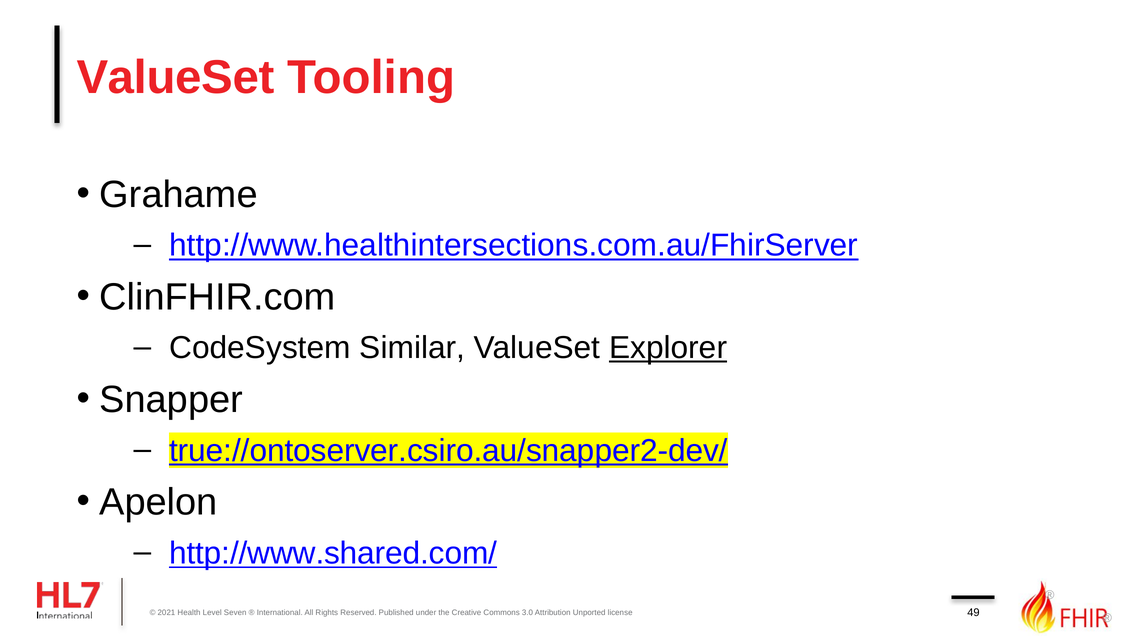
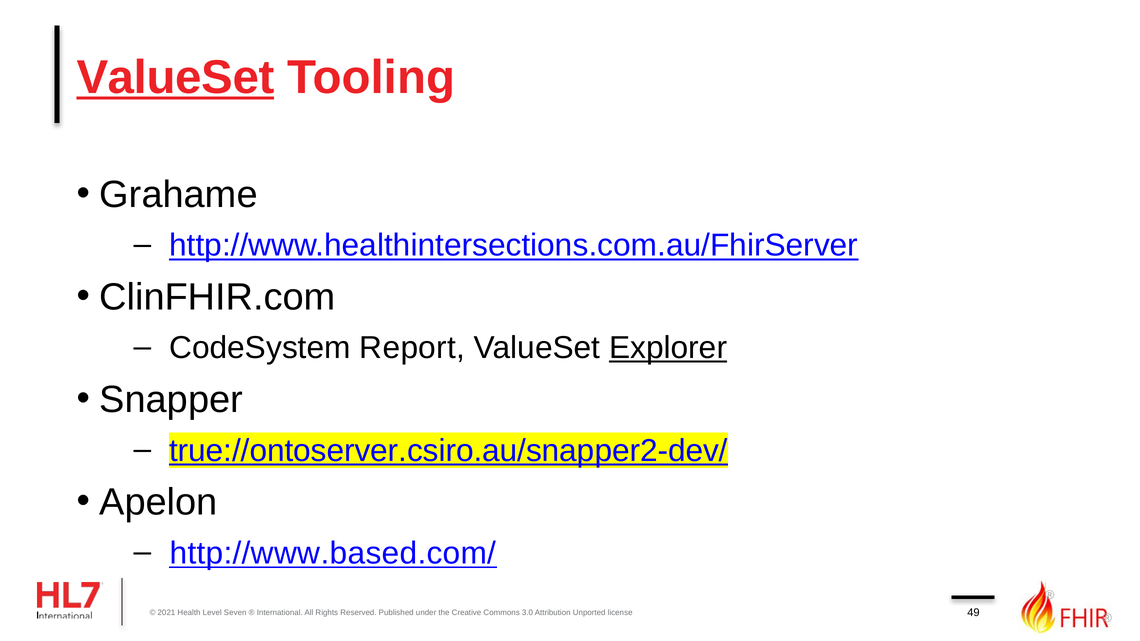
ValueSet underline: none -> present (176, 78)
Similar: Similar -> Report (412, 348)
http://www.shared.com/: http://www.shared.com/ -> http://www.based.com/ (333, 553)
